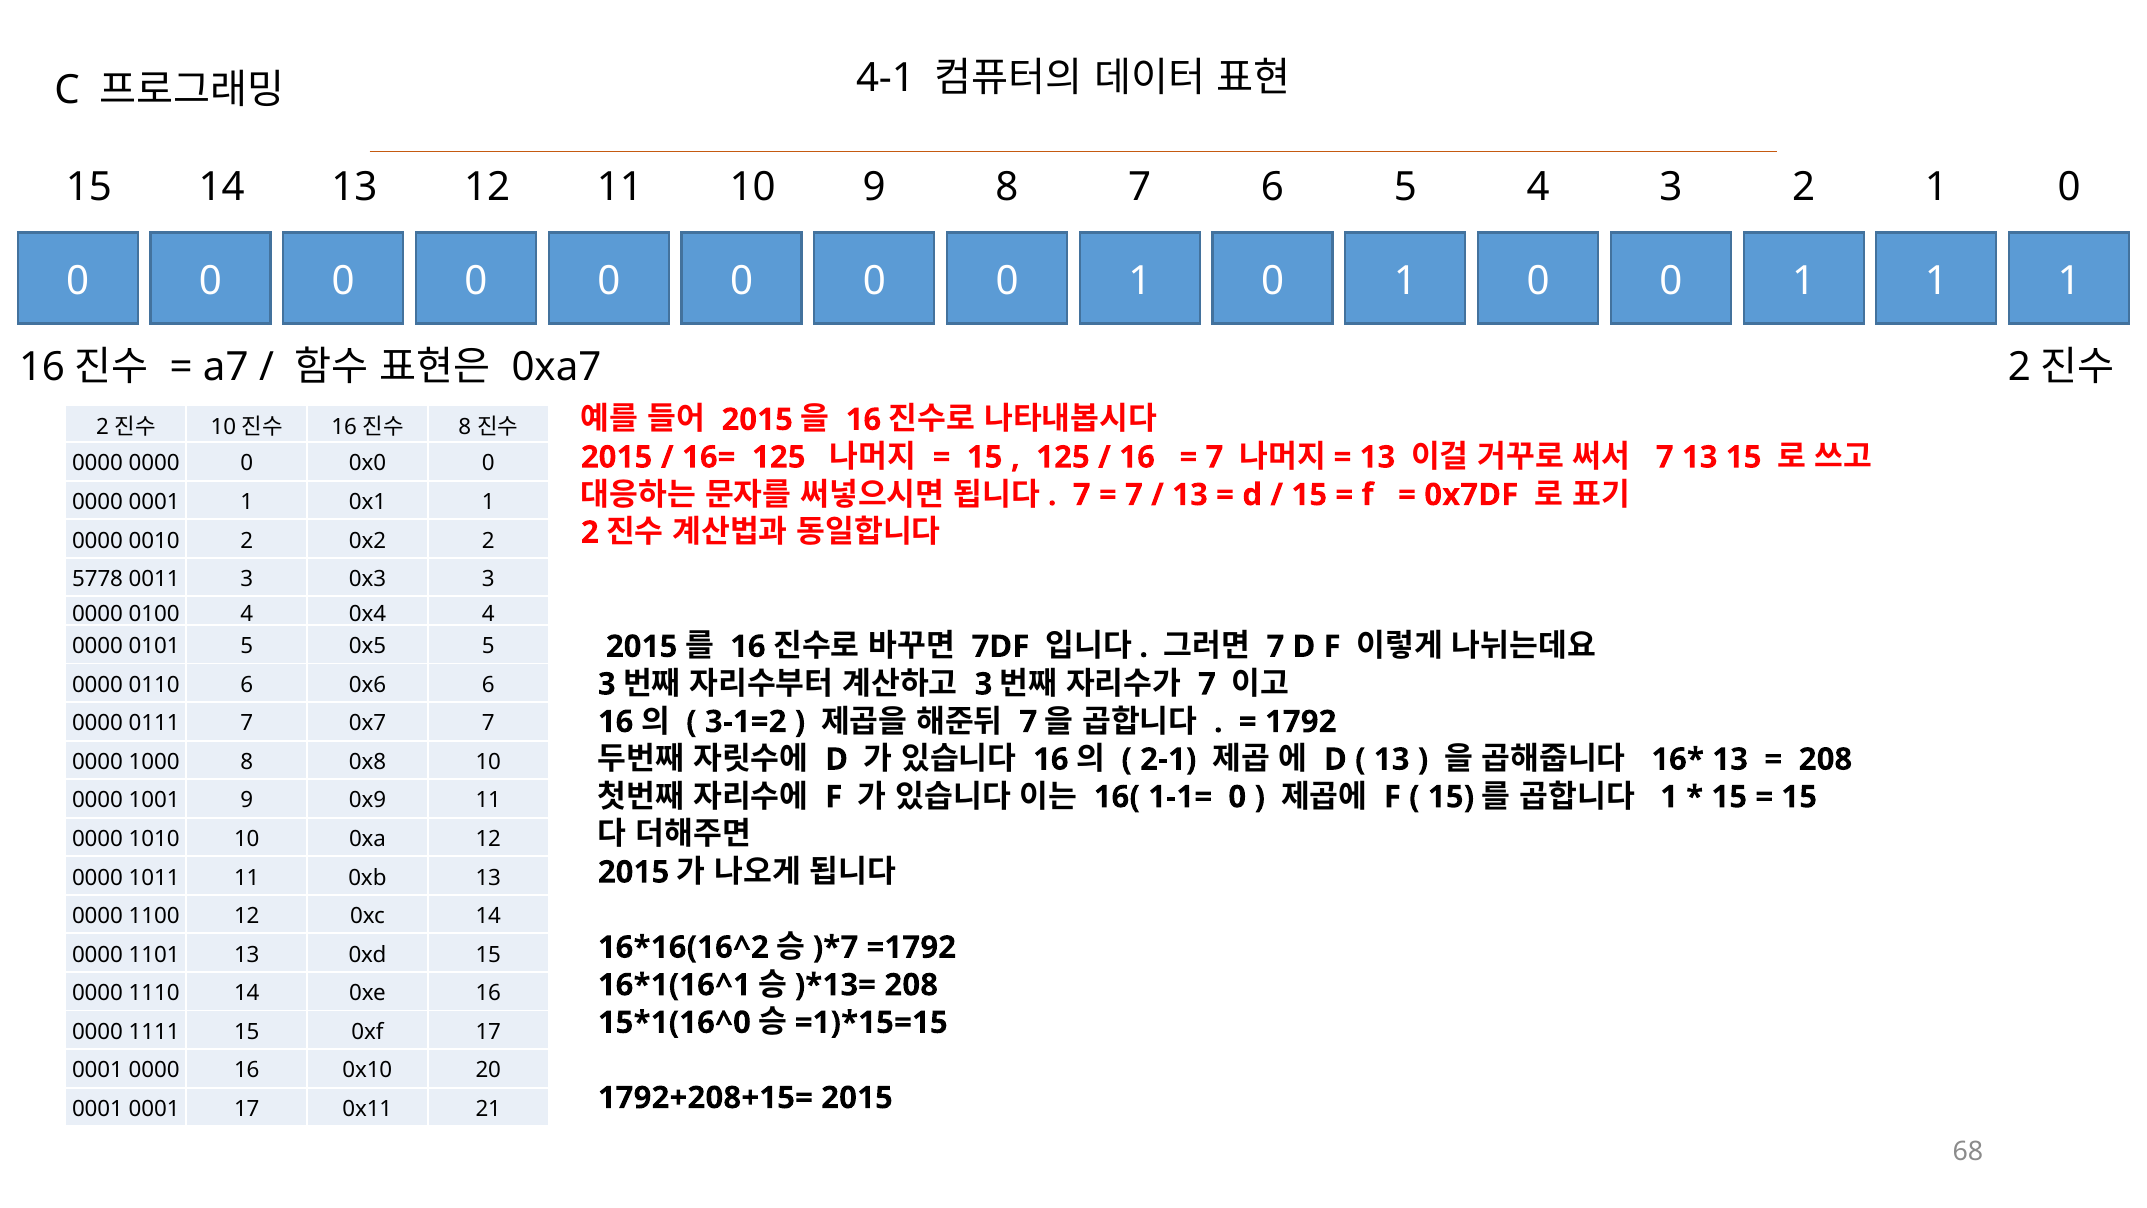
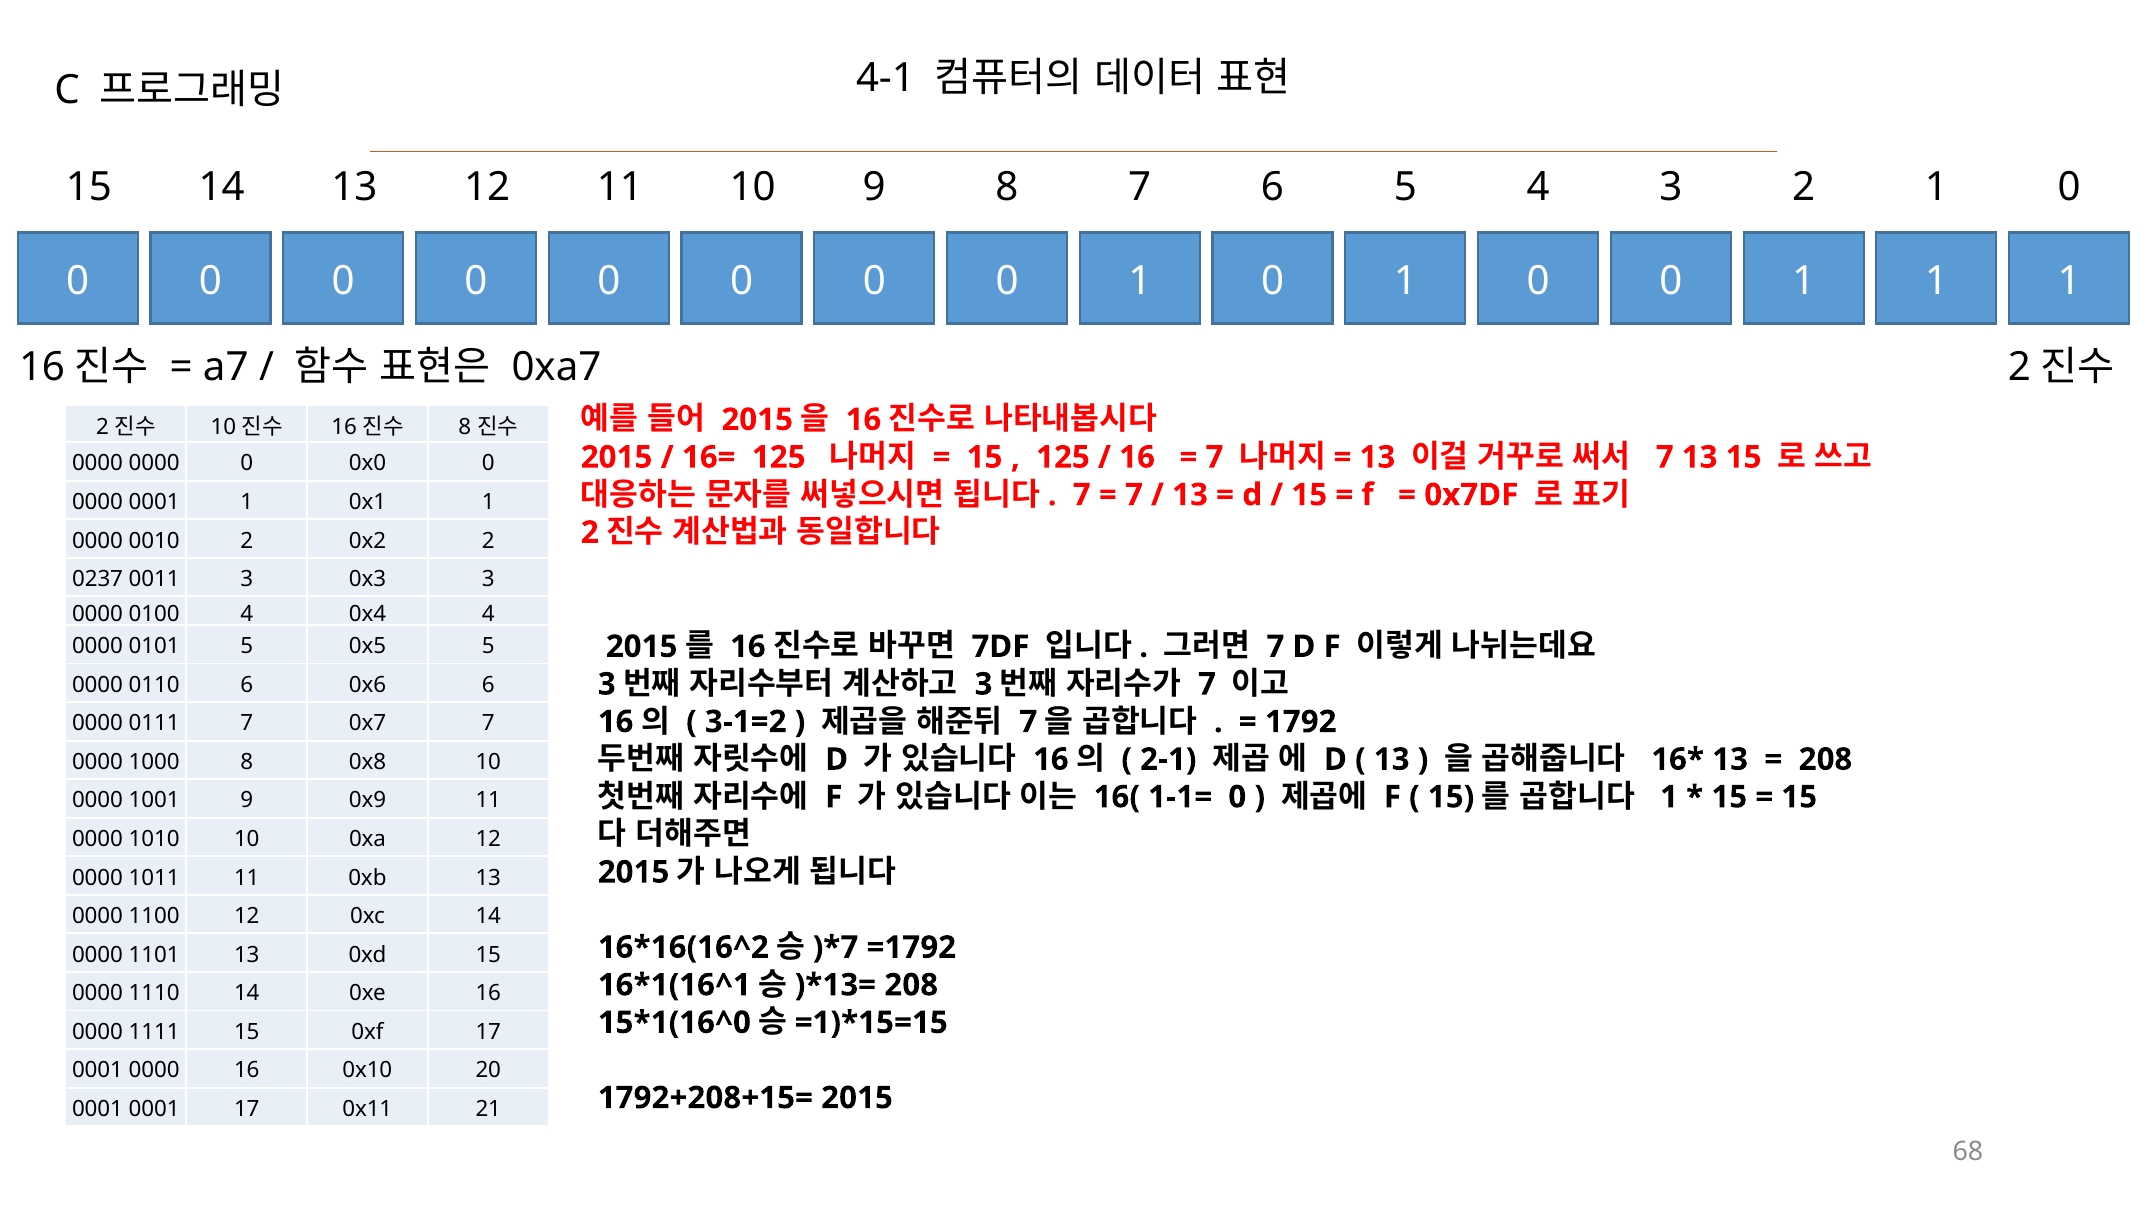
5778: 5778 -> 0237 (98, 579)
